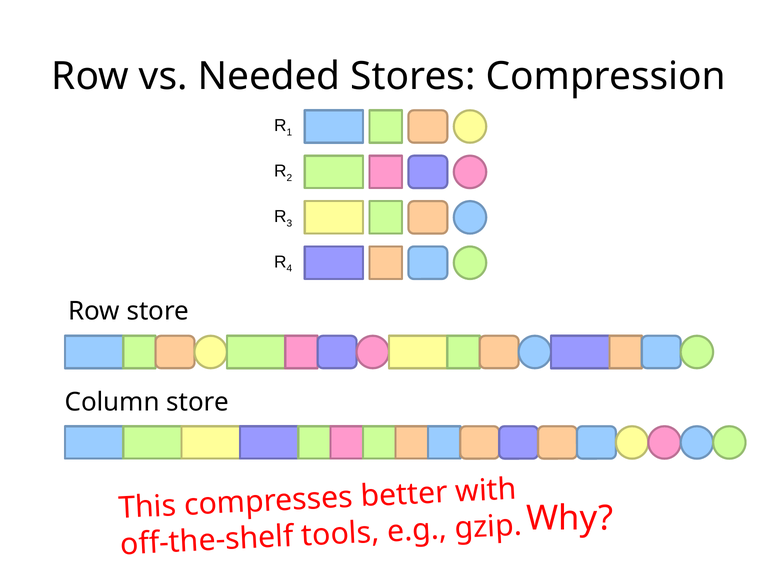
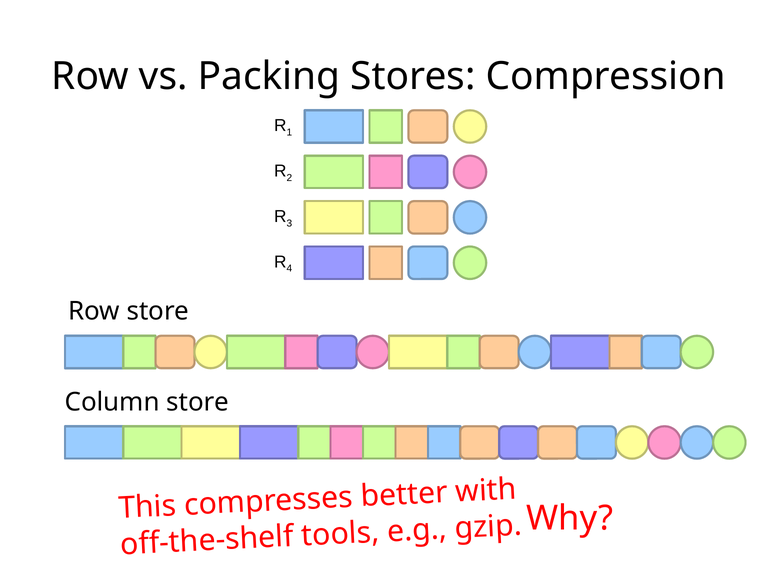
Needed: Needed -> Packing (269, 77)
